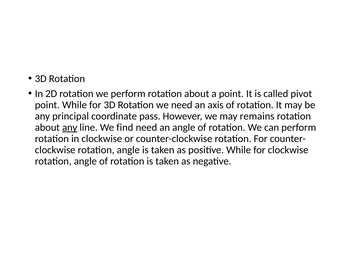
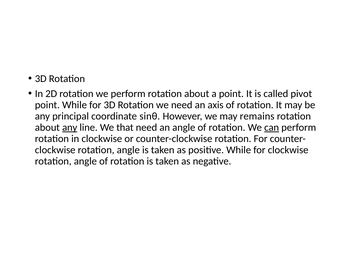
pass: pass -> sinθ (150, 116)
find: find -> that (125, 128)
can underline: none -> present (272, 128)
